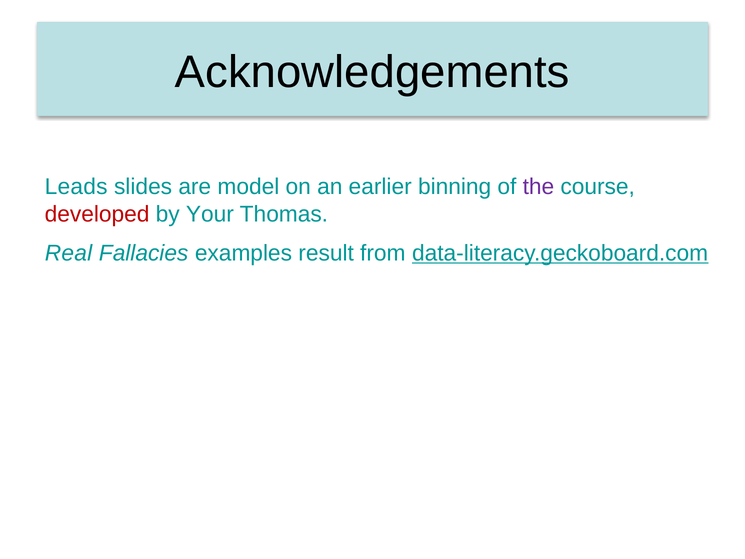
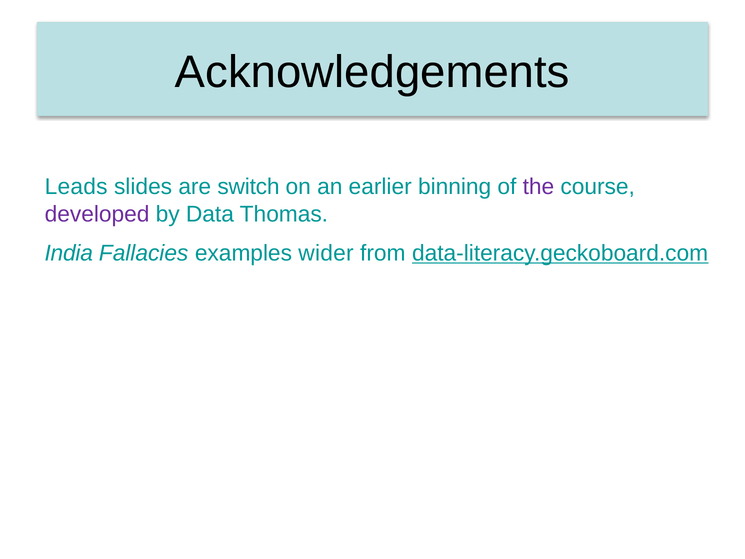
model: model -> switch (248, 187)
developed colour: red -> purple (97, 214)
Your: Your -> Data (210, 214)
Real: Real -> India (69, 253)
result: result -> wider (326, 253)
